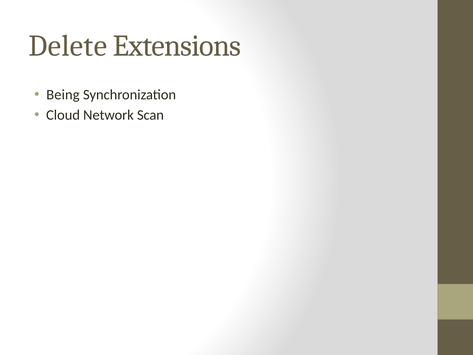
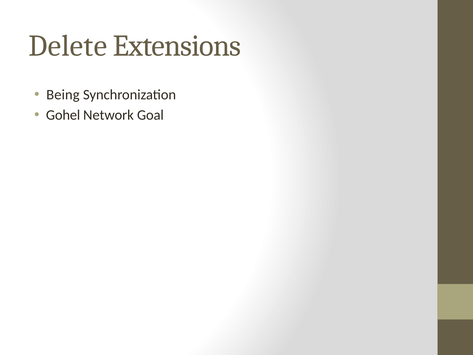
Cloud: Cloud -> Gohel (63, 115)
Scan: Scan -> Goal (150, 115)
